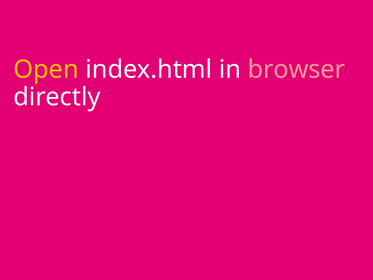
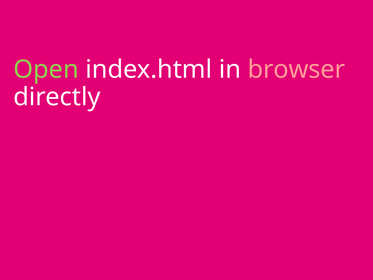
Open colour: yellow -> light green (46, 69)
